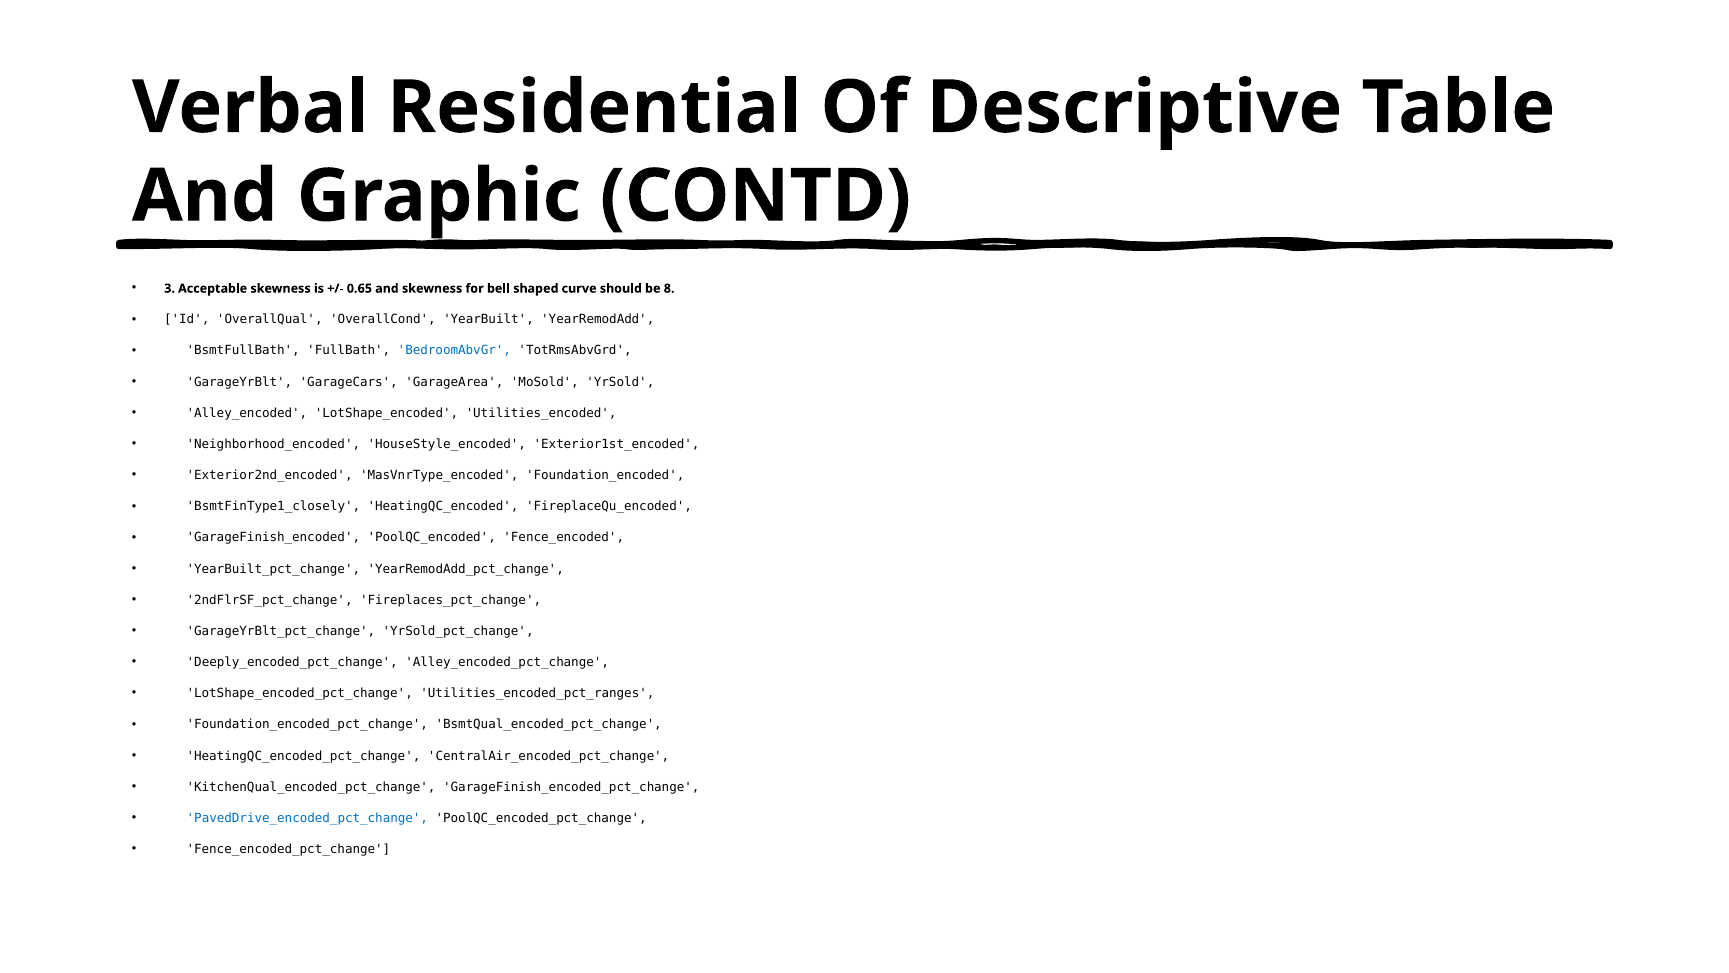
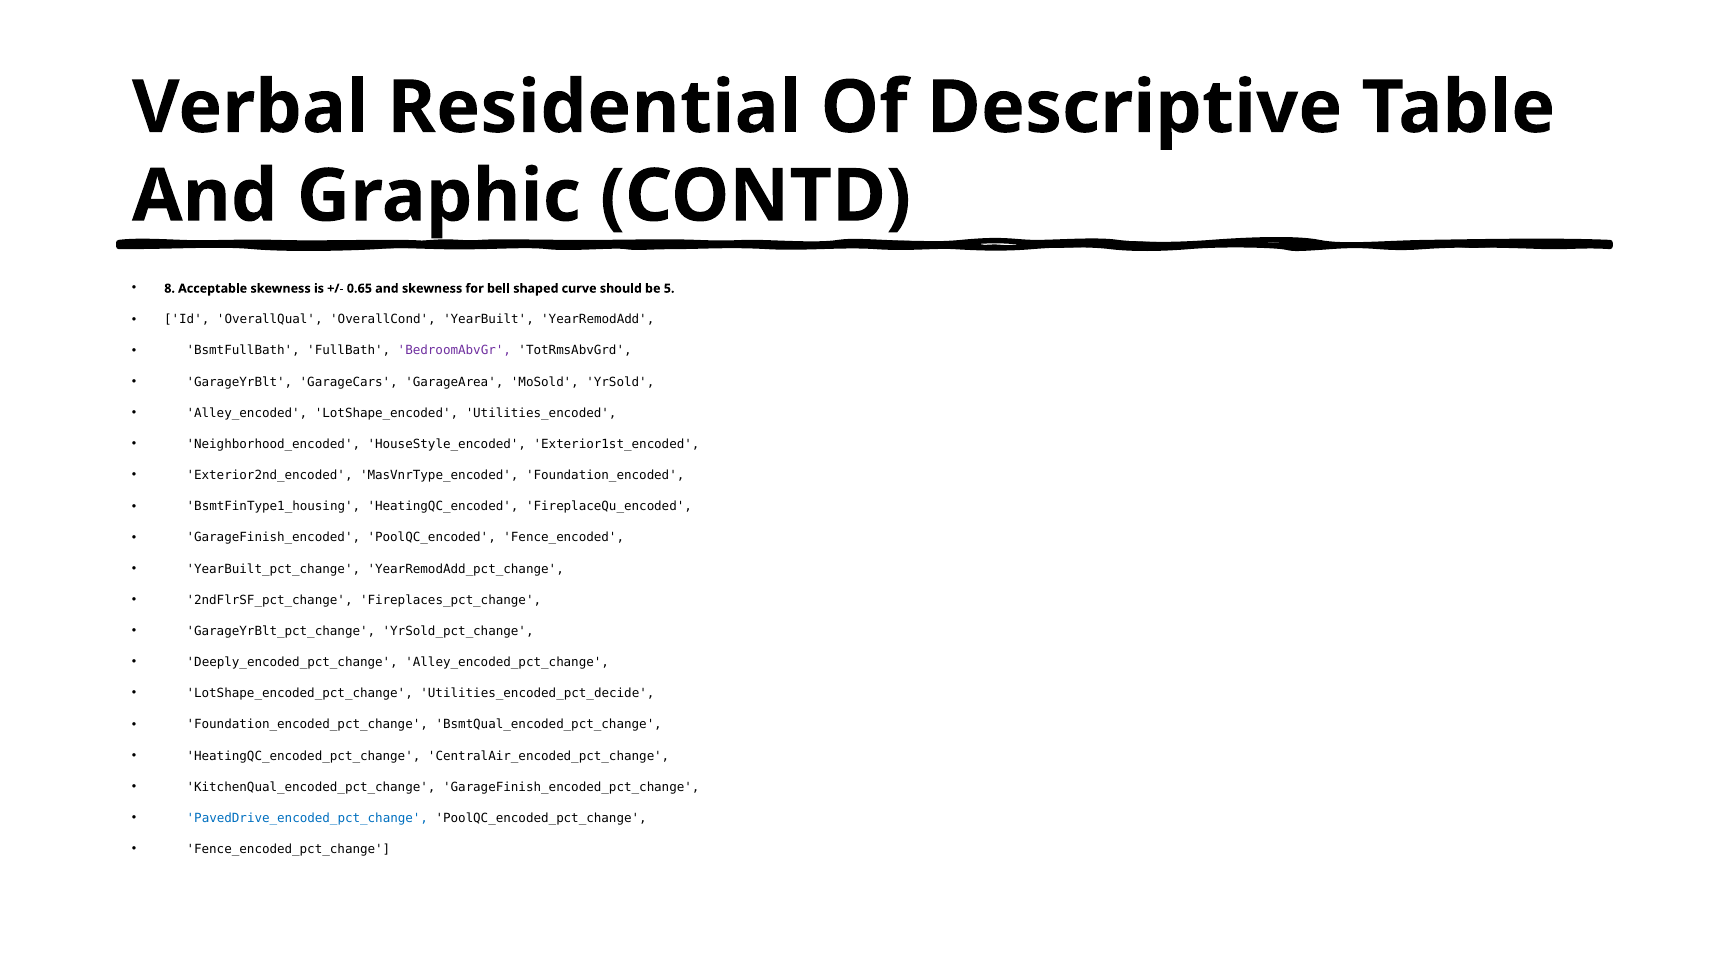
3: 3 -> 8 (170, 288)
8: 8 -> 5 (669, 288)
BedroomAbvGr colour: blue -> purple (454, 351)
BsmtFinType1_closely: BsmtFinType1_closely -> BsmtFinType1_housing (273, 506)
Utilities_encoded_pct_ranges: Utilities_encoded_pct_ranges -> Utilities_encoded_pct_decide (537, 693)
